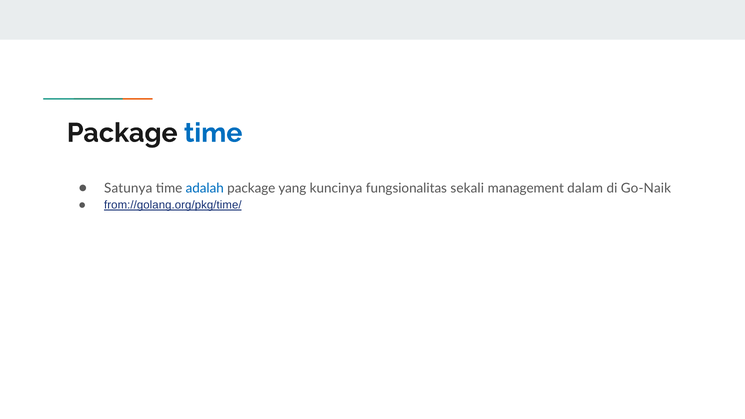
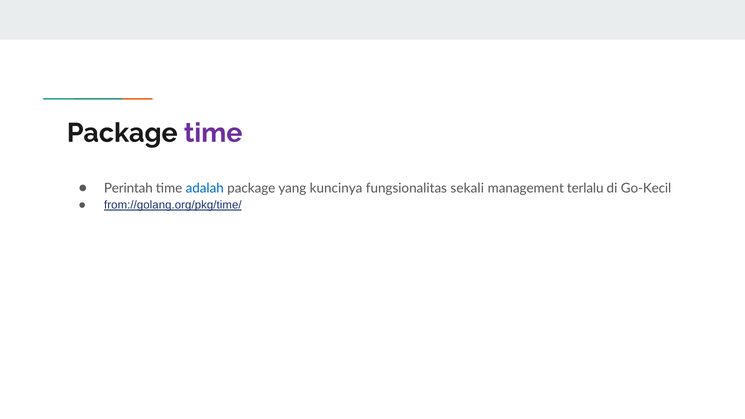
time colour: blue -> purple (213, 133)
Satunya: Satunya -> Perintah (128, 188)
dalam: dalam -> terlalu (585, 188)
Go-Naik: Go-Naik -> Go-Kecil (646, 188)
